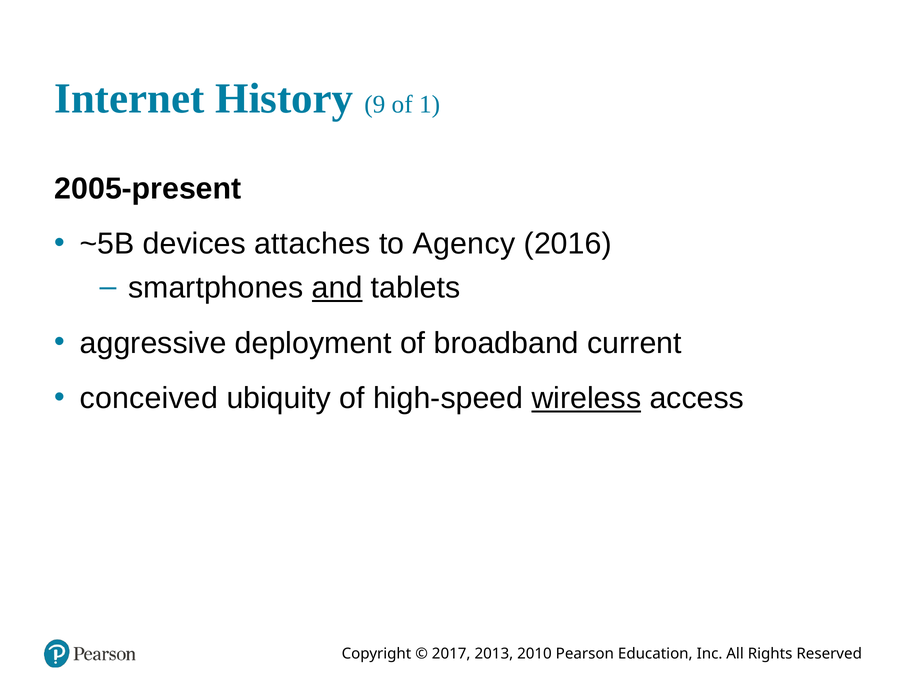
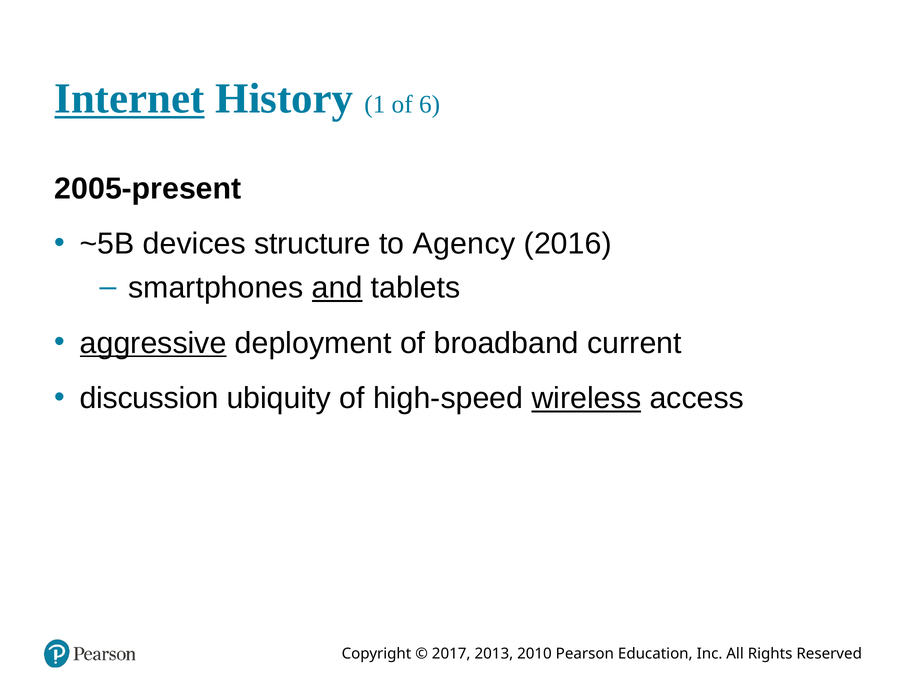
Internet underline: none -> present (129, 99)
9: 9 -> 1 (375, 105)
1: 1 -> 6 (430, 105)
attaches: attaches -> structure (313, 244)
aggressive underline: none -> present (153, 343)
conceived: conceived -> discussion (149, 399)
